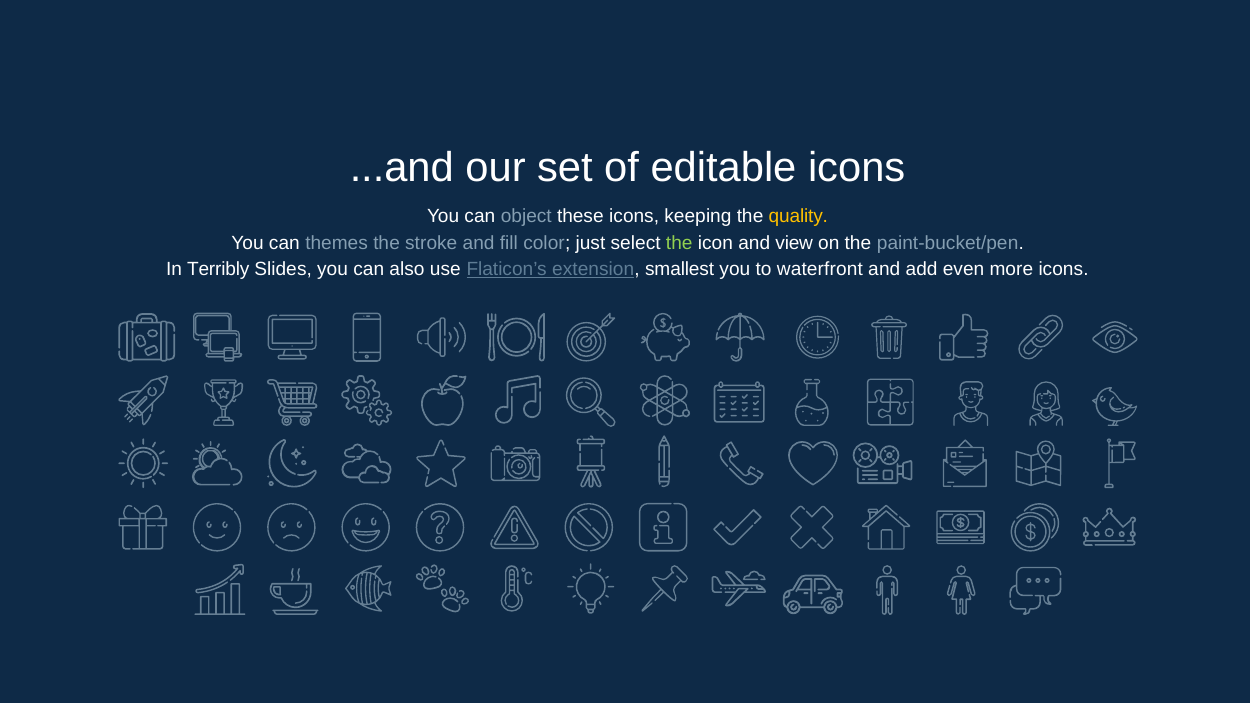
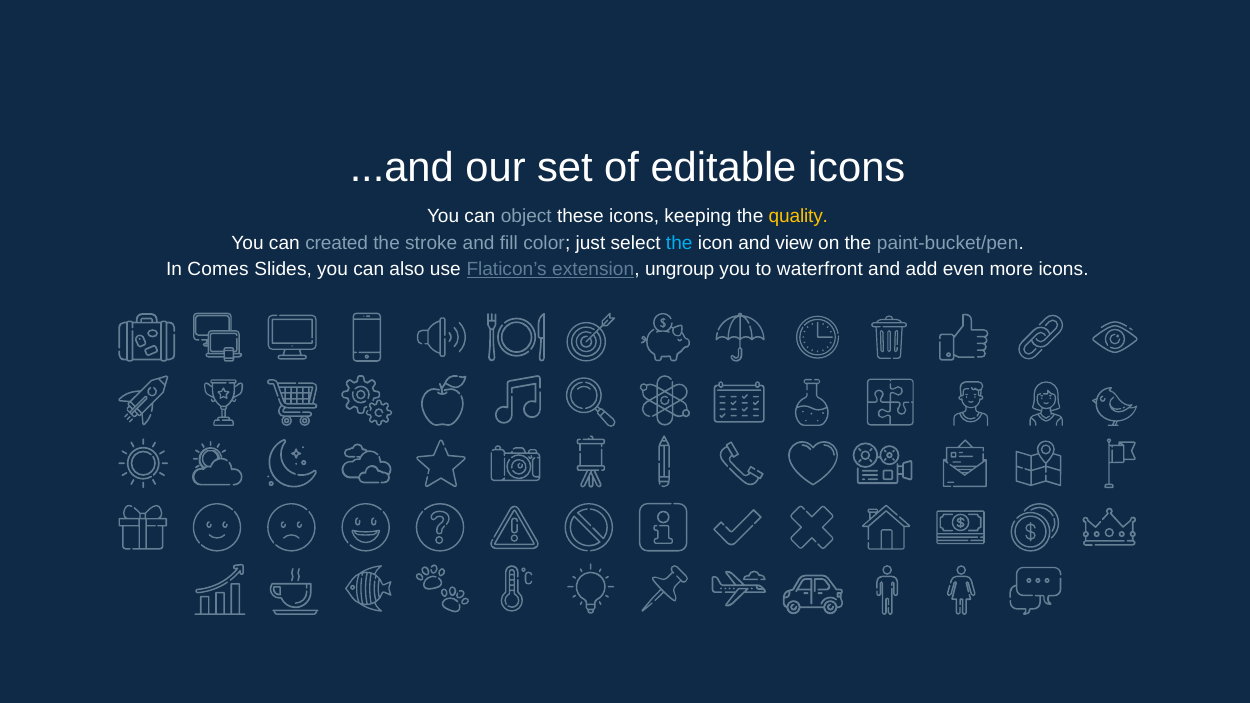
themes: themes -> created (337, 243)
the colour: light green -> light blue (679, 243)
Terribly: Terribly -> Comes (218, 269)
smallest: smallest -> ungroup (680, 269)
